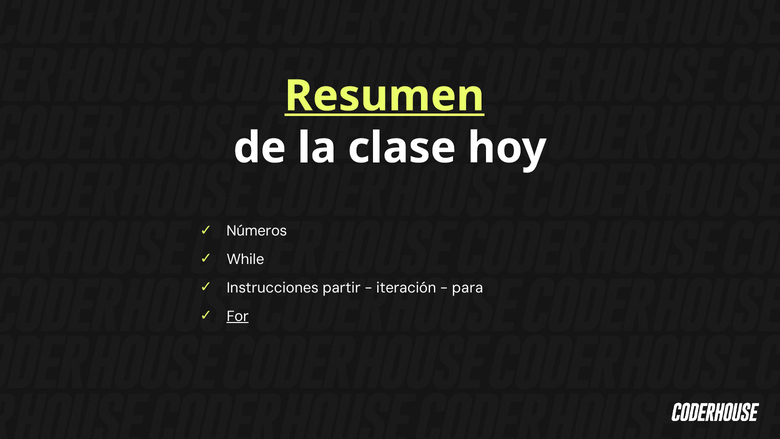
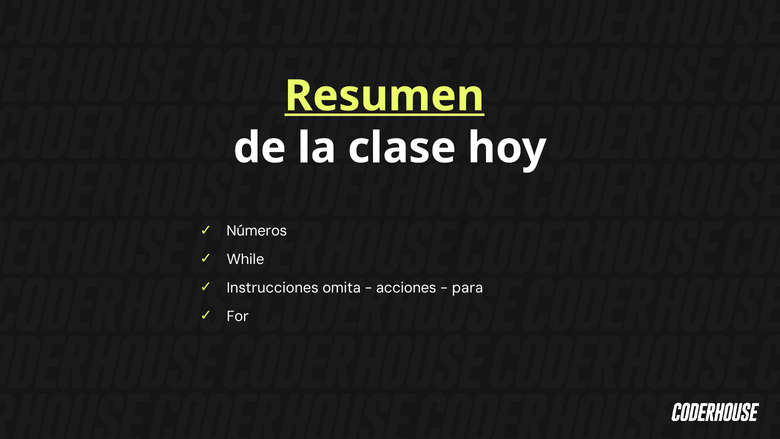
partir: partir -> omita (342, 288)
iteración: iteración -> acciones (406, 288)
For underline: present -> none (238, 316)
